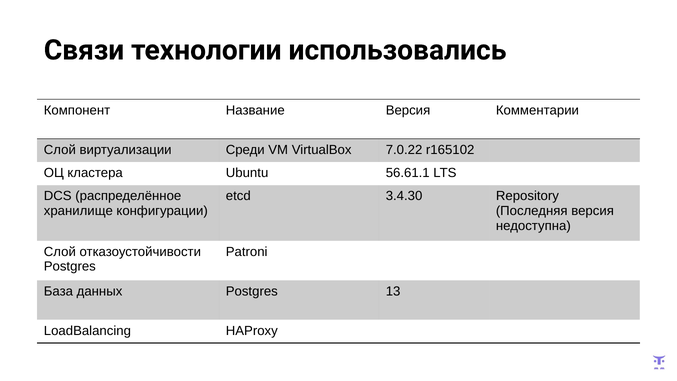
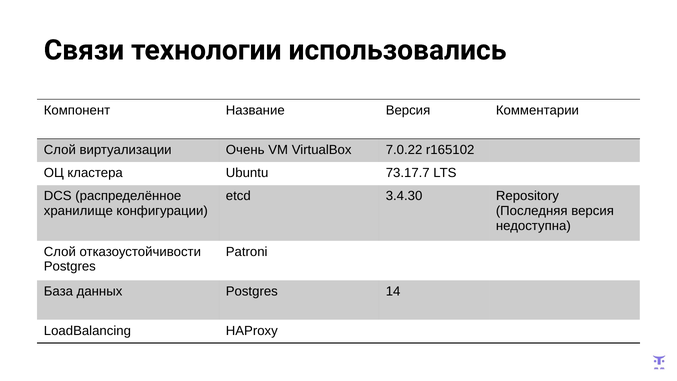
Среди: Среди -> Очень (245, 150)
56.61.1: 56.61.1 -> 73.17.7 (408, 173)
13: 13 -> 14 (393, 291)
